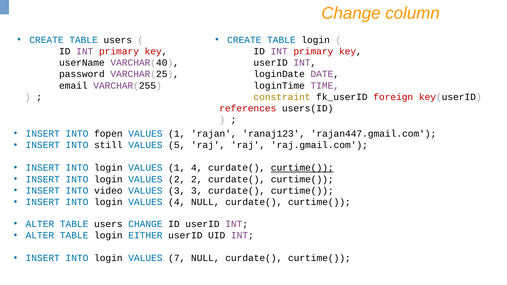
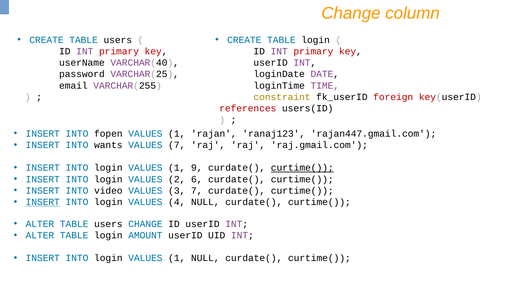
still: still -> wants (108, 145)
VALUES 5: 5 -> 7 (177, 145)
1 4: 4 -> 9 (197, 168)
2 2: 2 -> 6 (197, 179)
3 3: 3 -> 7 (197, 191)
INSERT underline: none -> present (43, 202)
EITHER: EITHER -> AMOUNT (145, 236)
7: 7 -> 1 (177, 258)
